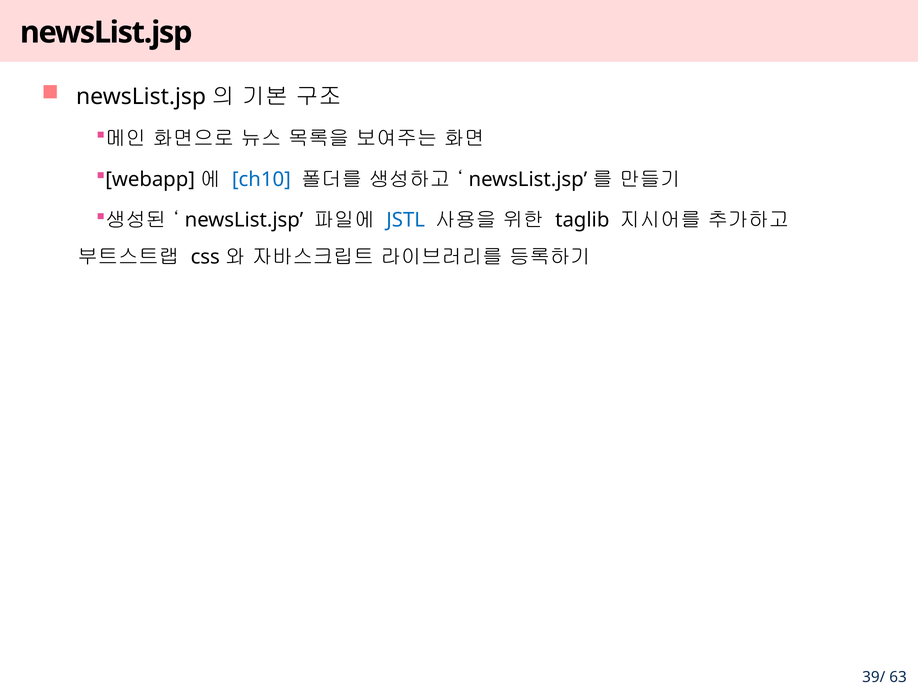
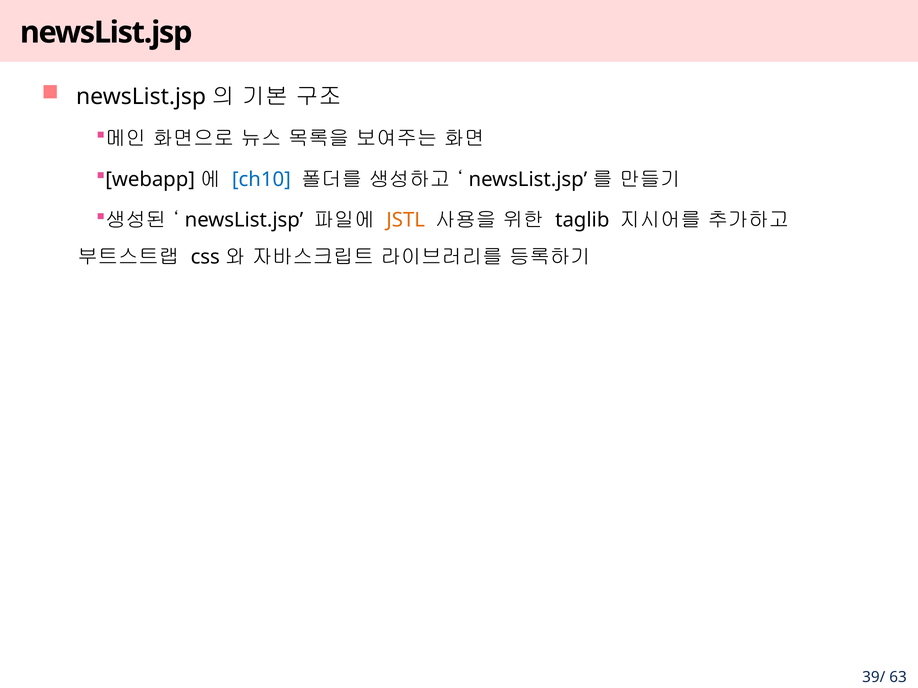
JSTL colour: blue -> orange (406, 220)
